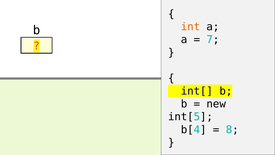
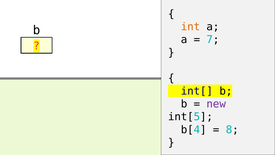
new colour: black -> purple (216, 104)
